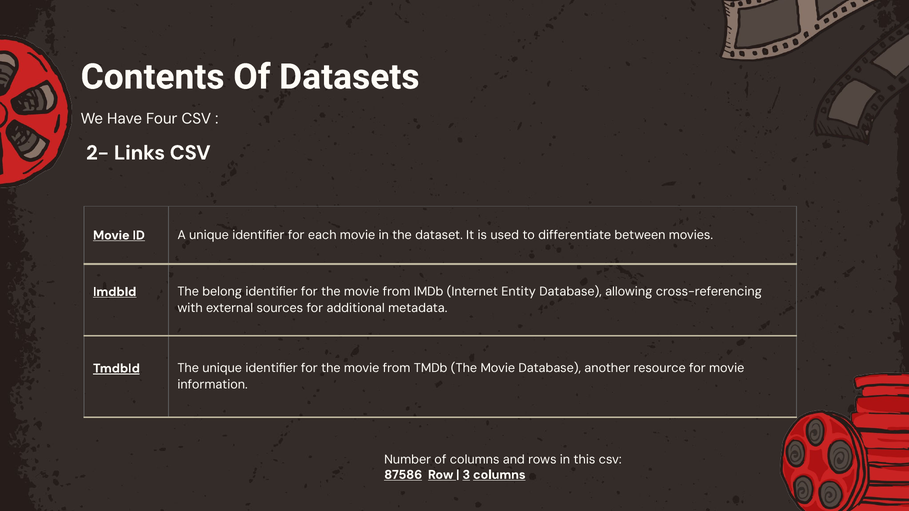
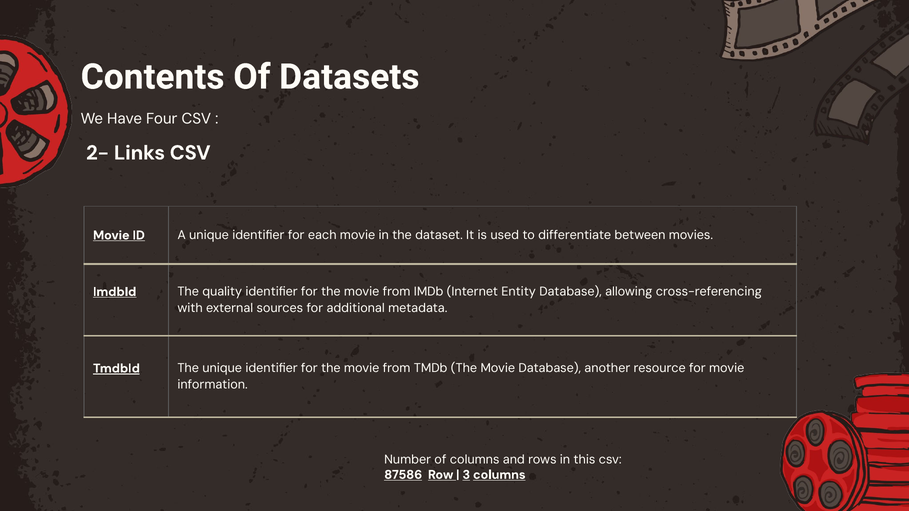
belong: belong -> quality (222, 292)
